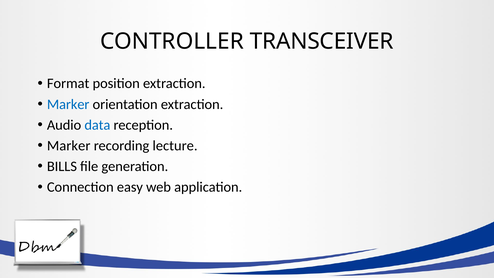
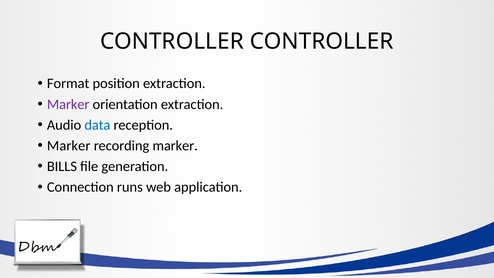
CONTROLLER TRANSCEIVER: TRANSCEIVER -> CONTROLLER (322, 41)
Marker colour: blue -> purple (68, 104)
recording lecture: lecture -> marker (175, 146)
easy: easy -> runs (130, 187)
